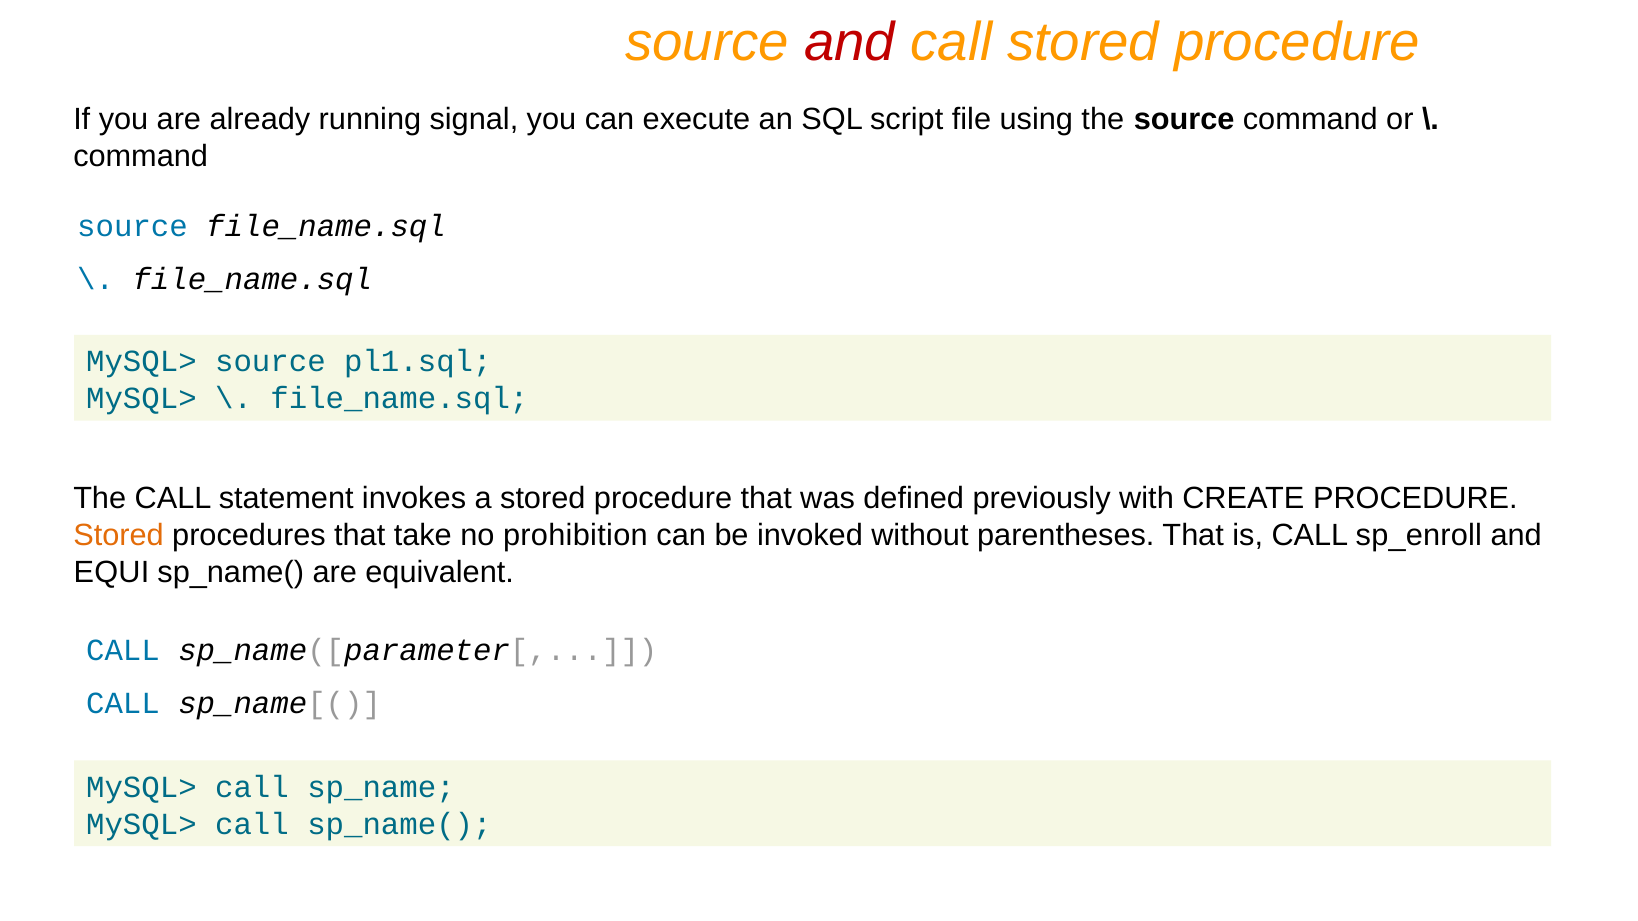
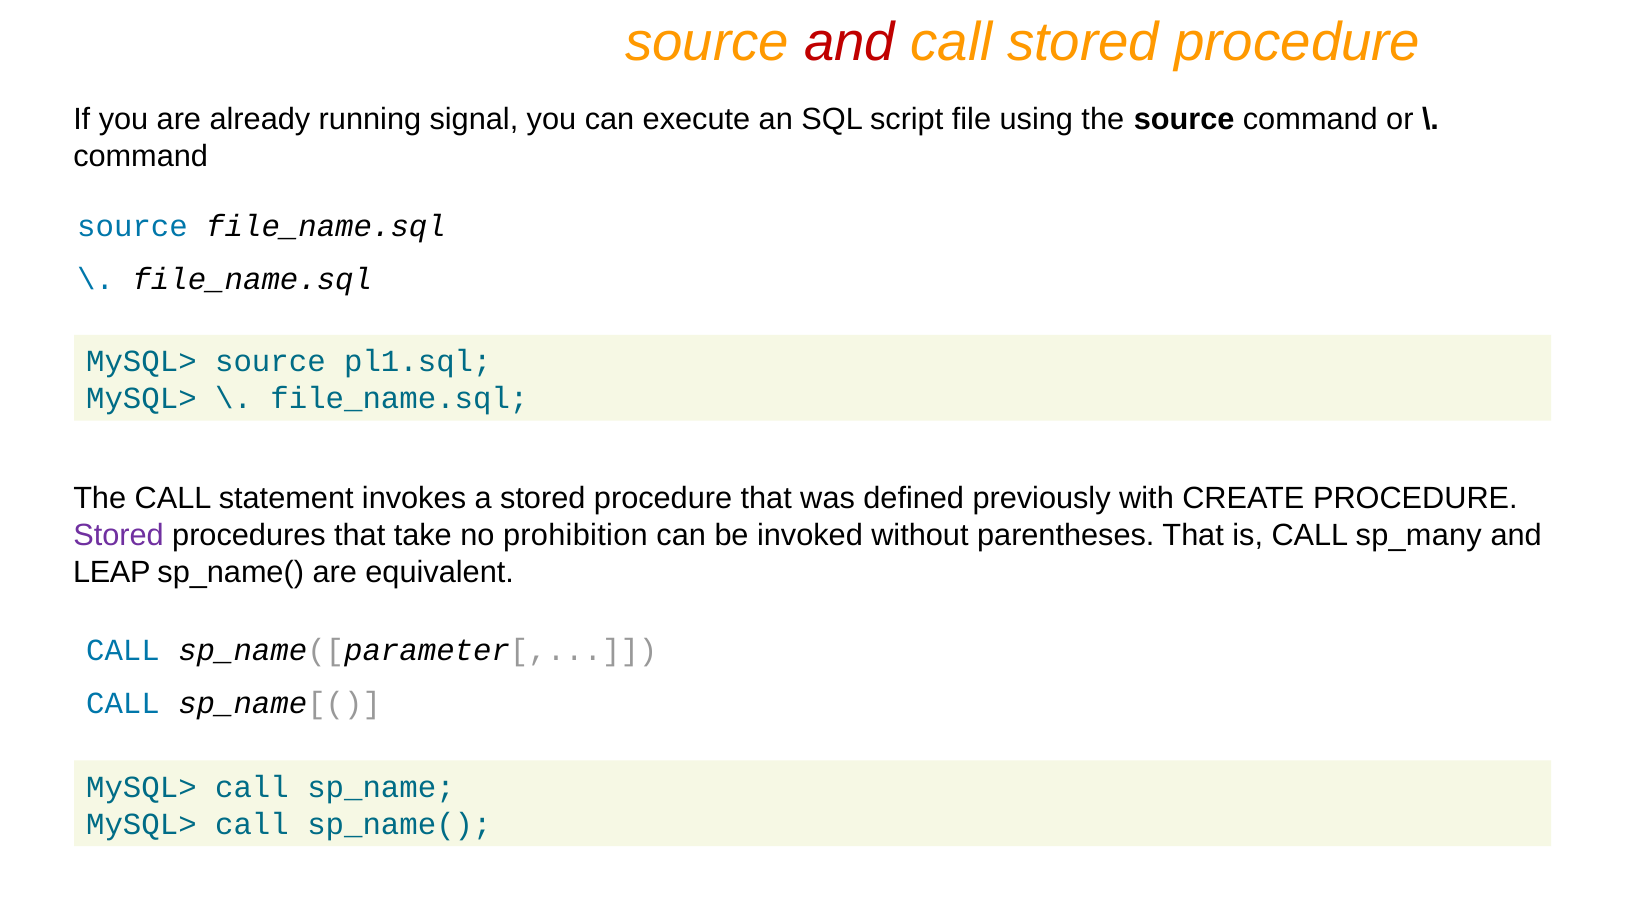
Stored colour: orange -> purple (119, 536)
sp_enroll: sp_enroll -> sp_many (1419, 536)
EQUI: EQUI -> LEAP (112, 572)
